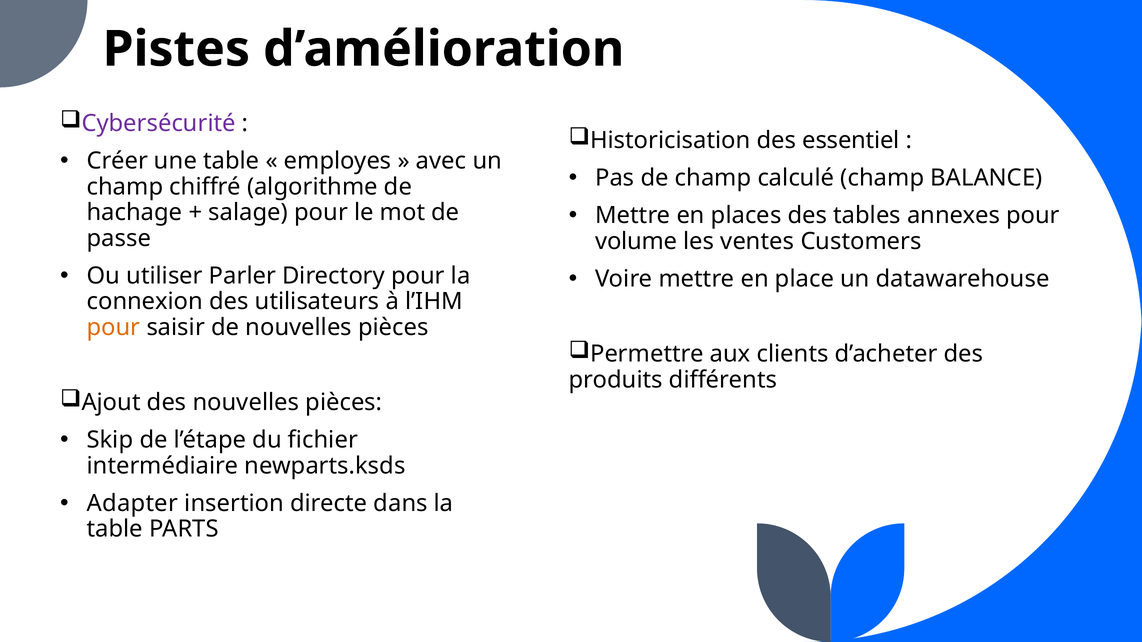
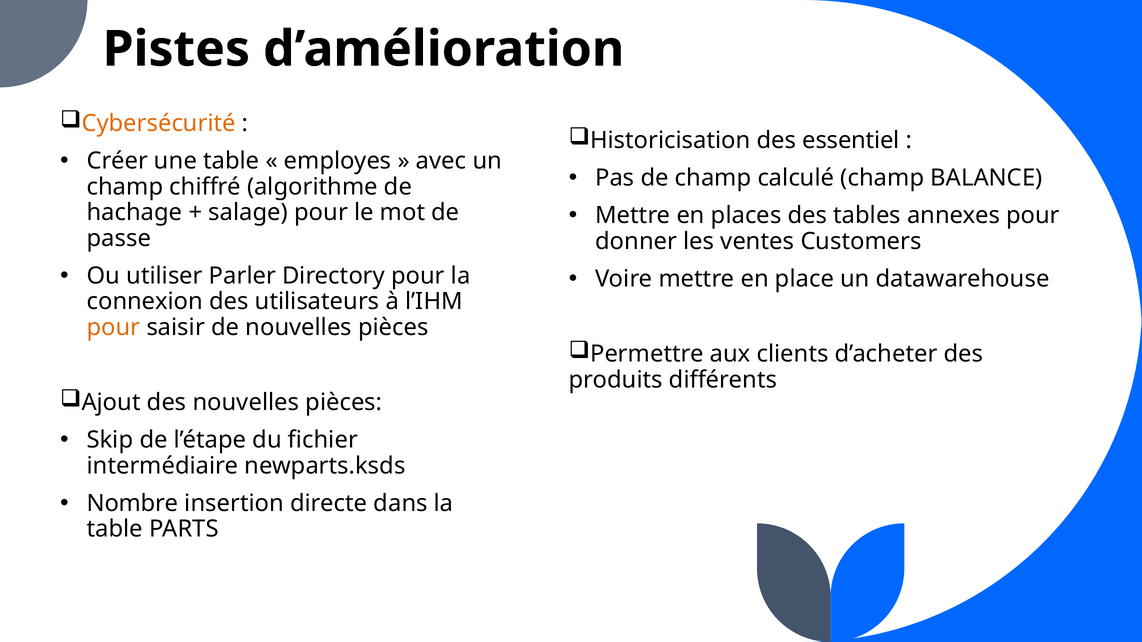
Cybersécurité colour: purple -> orange (159, 124)
volume: volume -> donner (636, 241)
Adapter: Adapter -> Nombre (133, 504)
